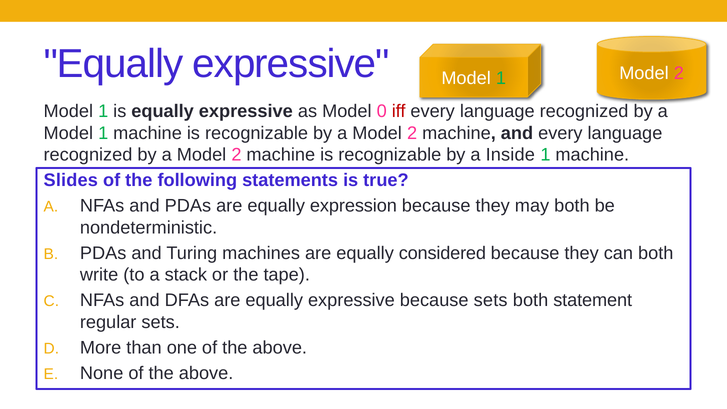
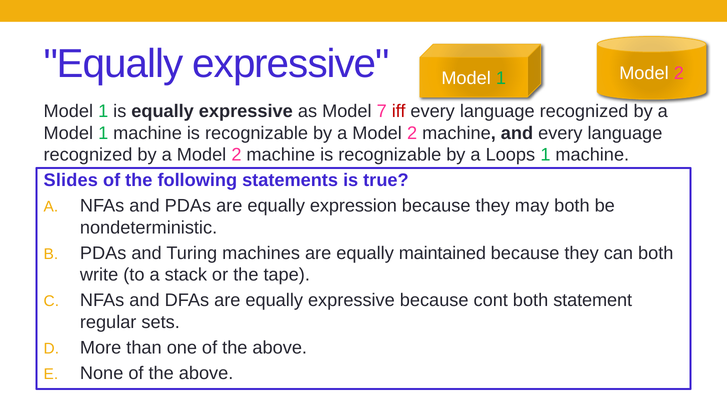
0: 0 -> 7 (382, 111)
Inside: Inside -> Loops (510, 155)
considered: considered -> maintained (442, 253)
because sets: sets -> cont (491, 300)
